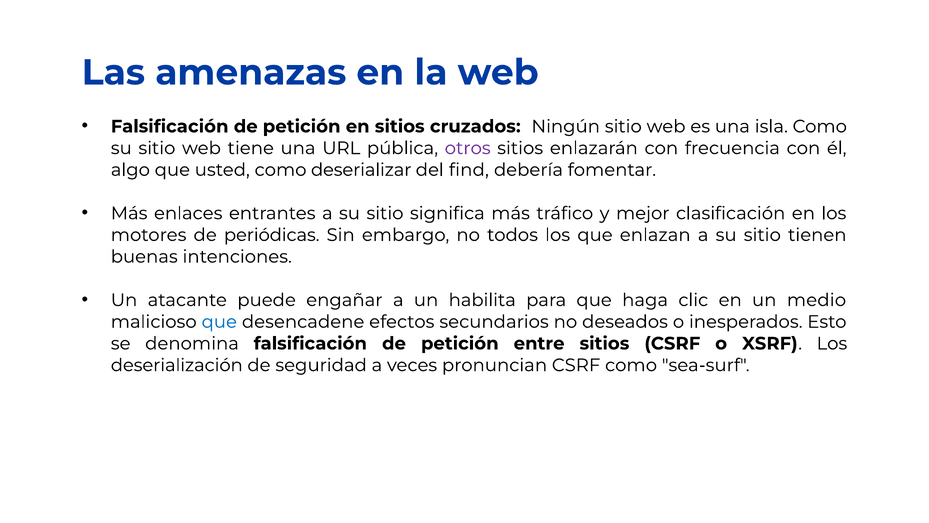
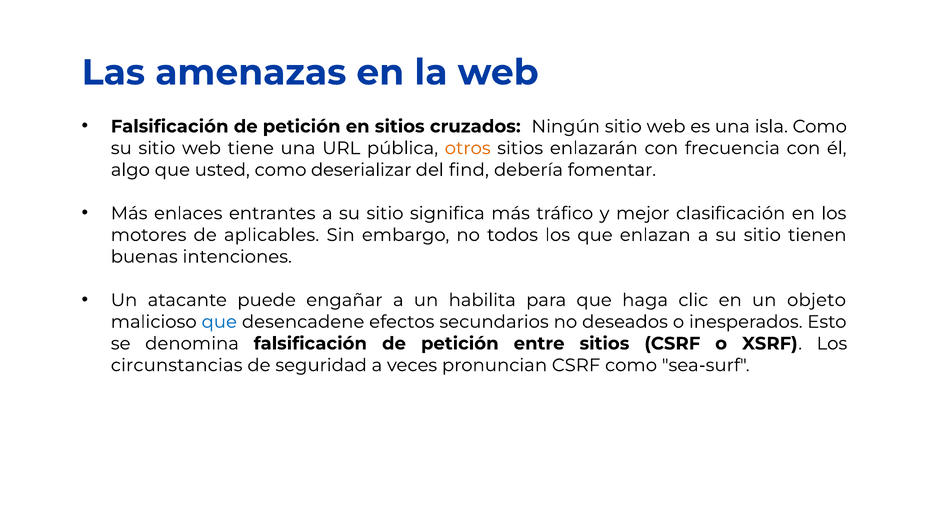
otros colour: purple -> orange (468, 148)
periódicas: periódicas -> aplicables (272, 235)
medio: medio -> objeto (816, 300)
deserialización: deserialización -> circunstancias (177, 365)
